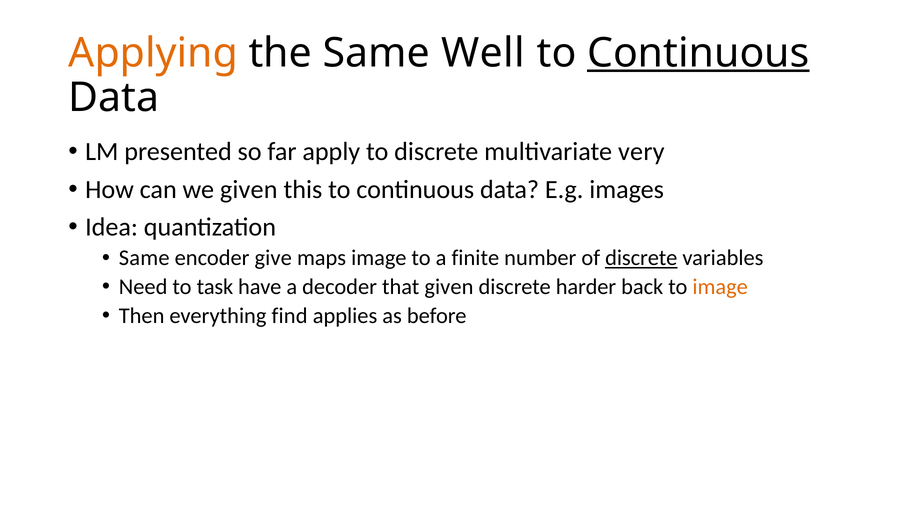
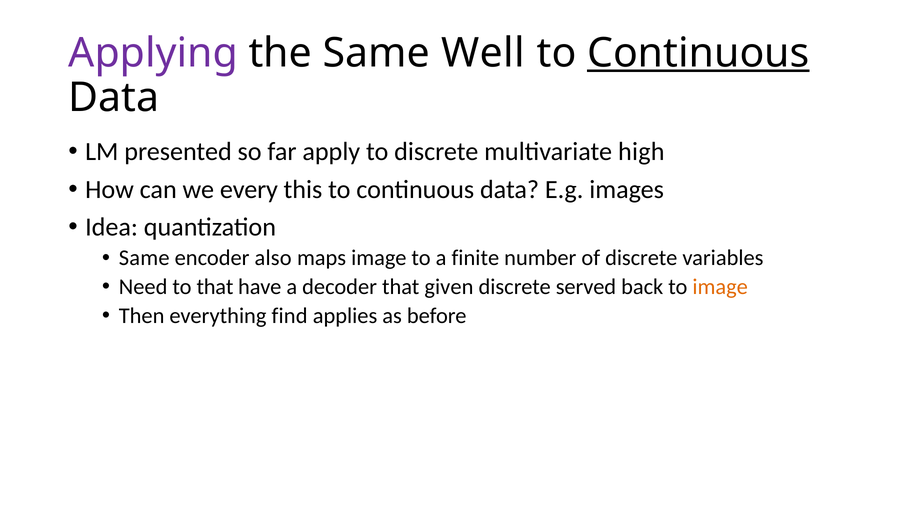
Applying colour: orange -> purple (153, 53)
very: very -> high (641, 152)
we given: given -> every (249, 189)
give: give -> also (273, 258)
discrete underline: present -> none (641, 258)
to task: task -> that (215, 287)
harder: harder -> served (586, 287)
